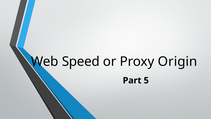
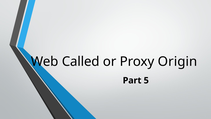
Speed: Speed -> Called (81, 61)
